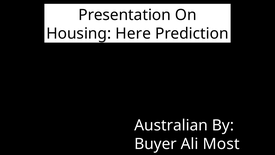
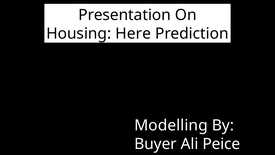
Australian: Australian -> Modelling (171, 125)
Most: Most -> Peice (221, 144)
